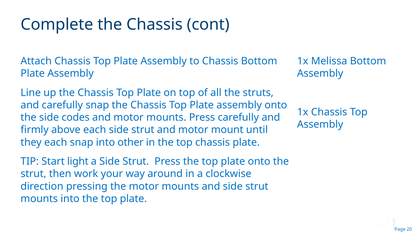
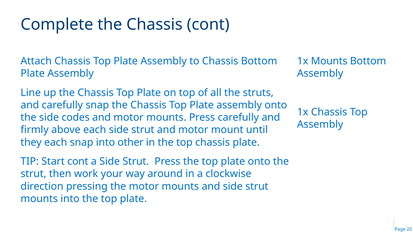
1x Melissa: Melissa -> Mounts (329, 61)
Start light: light -> cont (78, 162)
